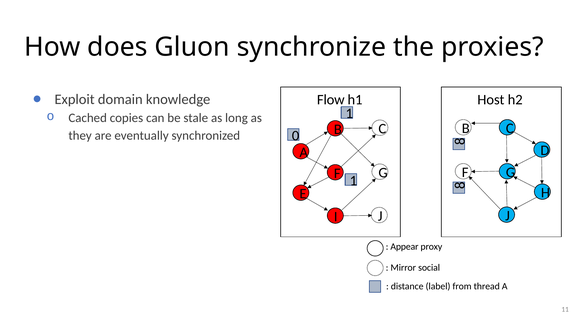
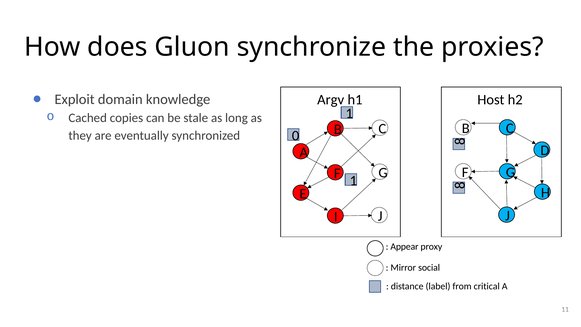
Flow: Flow -> Argv (331, 100)
thread: thread -> critical (487, 286)
